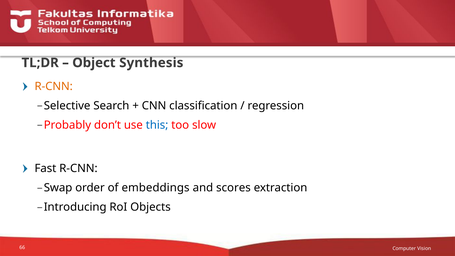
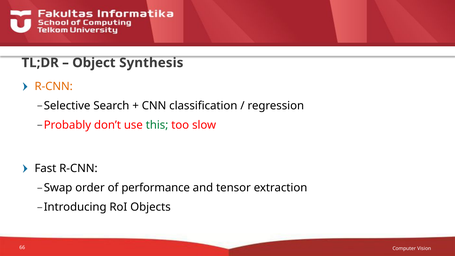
this colour: blue -> green (157, 125)
embeddings: embeddings -> performance (156, 188)
scores: scores -> tensor (233, 188)
